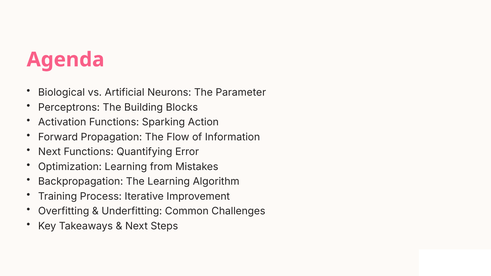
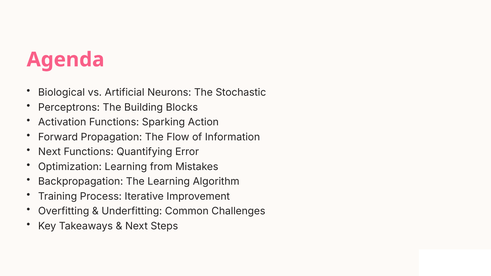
Parameter: Parameter -> Stochastic (241, 93)
